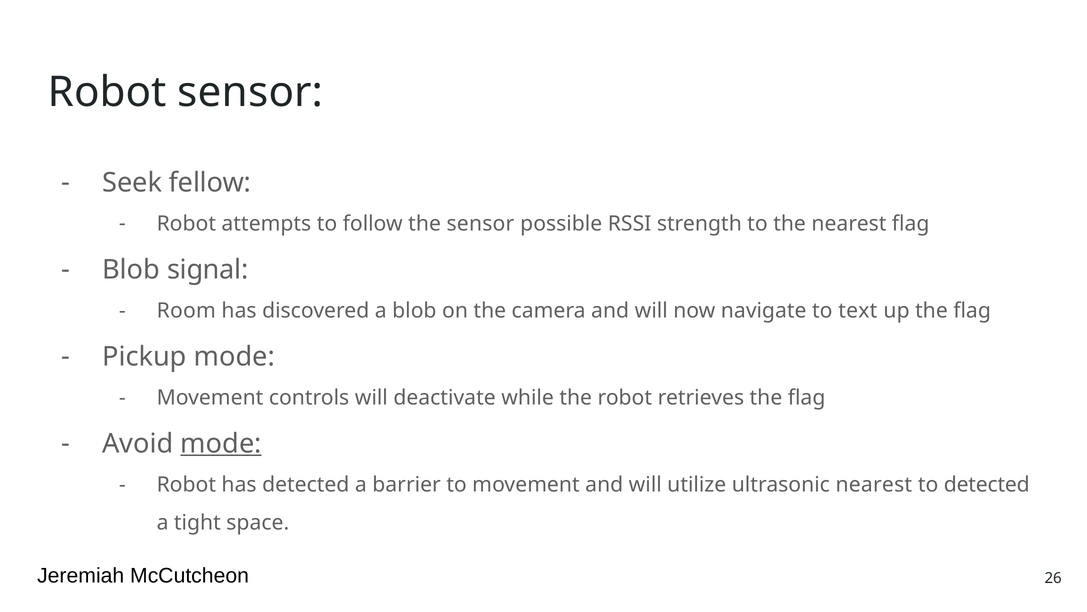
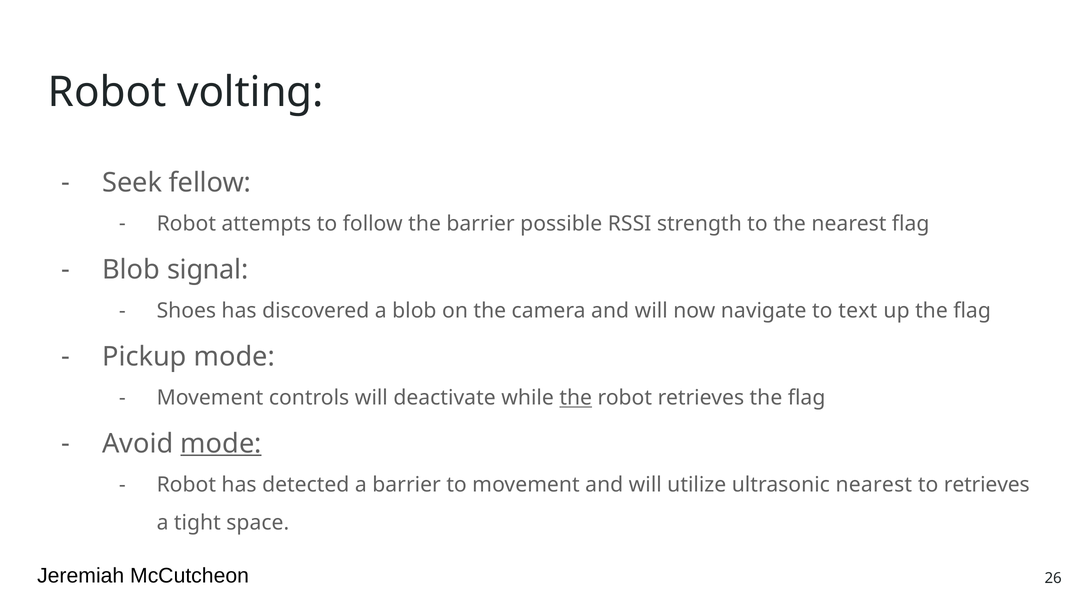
Robot sensor: sensor -> volting (250, 92)
the sensor: sensor -> barrier (481, 224)
Room: Room -> Shoes (186, 311)
the underline: none -> present (576, 398)
to detected: detected -> retrieves (987, 484)
